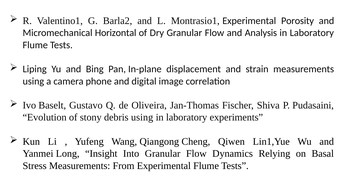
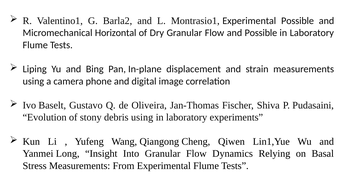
Experimental Porosity: Porosity -> Possible (298, 21)
and Analysis: Analysis -> Possible (261, 33)
